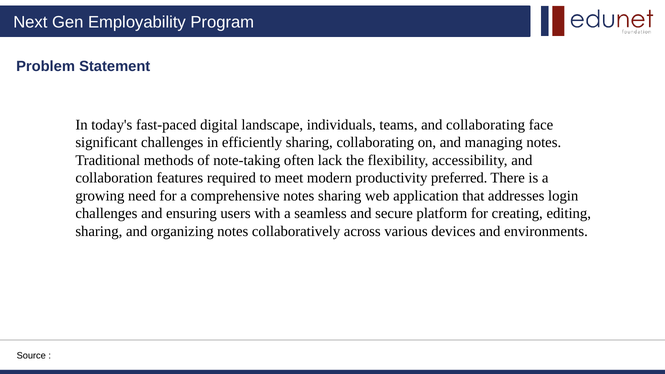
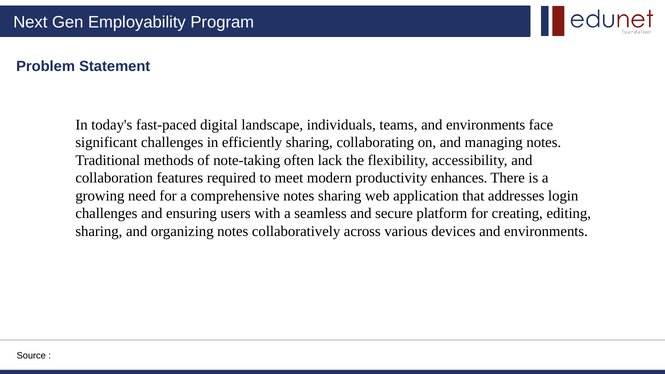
teams and collaborating: collaborating -> environments (486, 125)
preferred: preferred -> enhances (459, 178)
